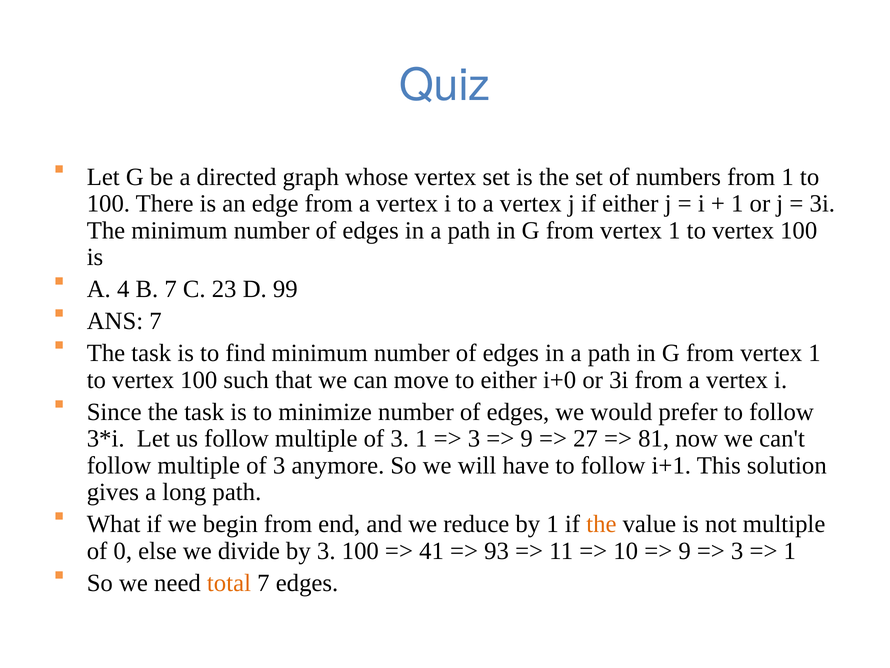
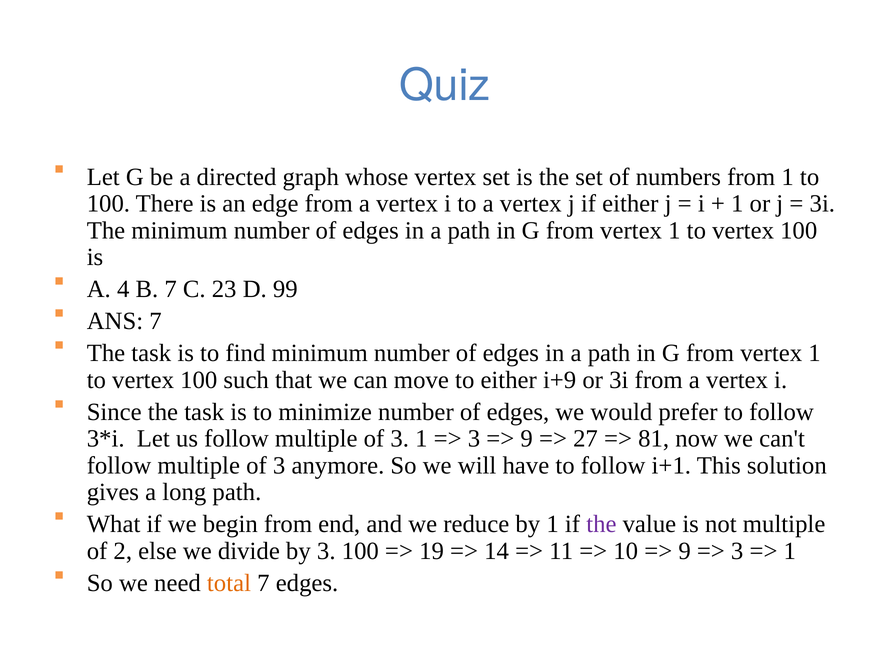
i+0: i+0 -> i+9 (560, 380)
the colour: orange -> purple (601, 524)
0: 0 -> 2 (123, 551)
41: 41 -> 19 (432, 551)
93: 93 -> 14 (497, 551)
